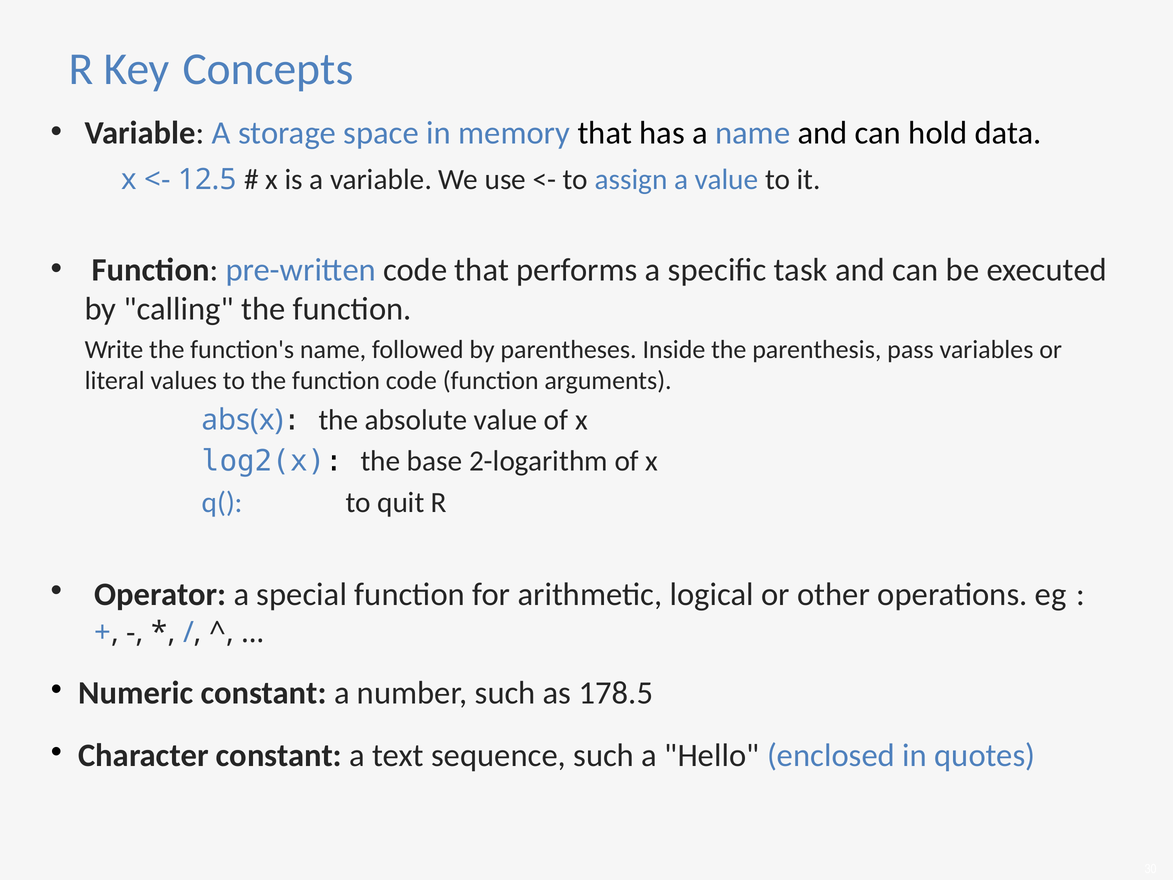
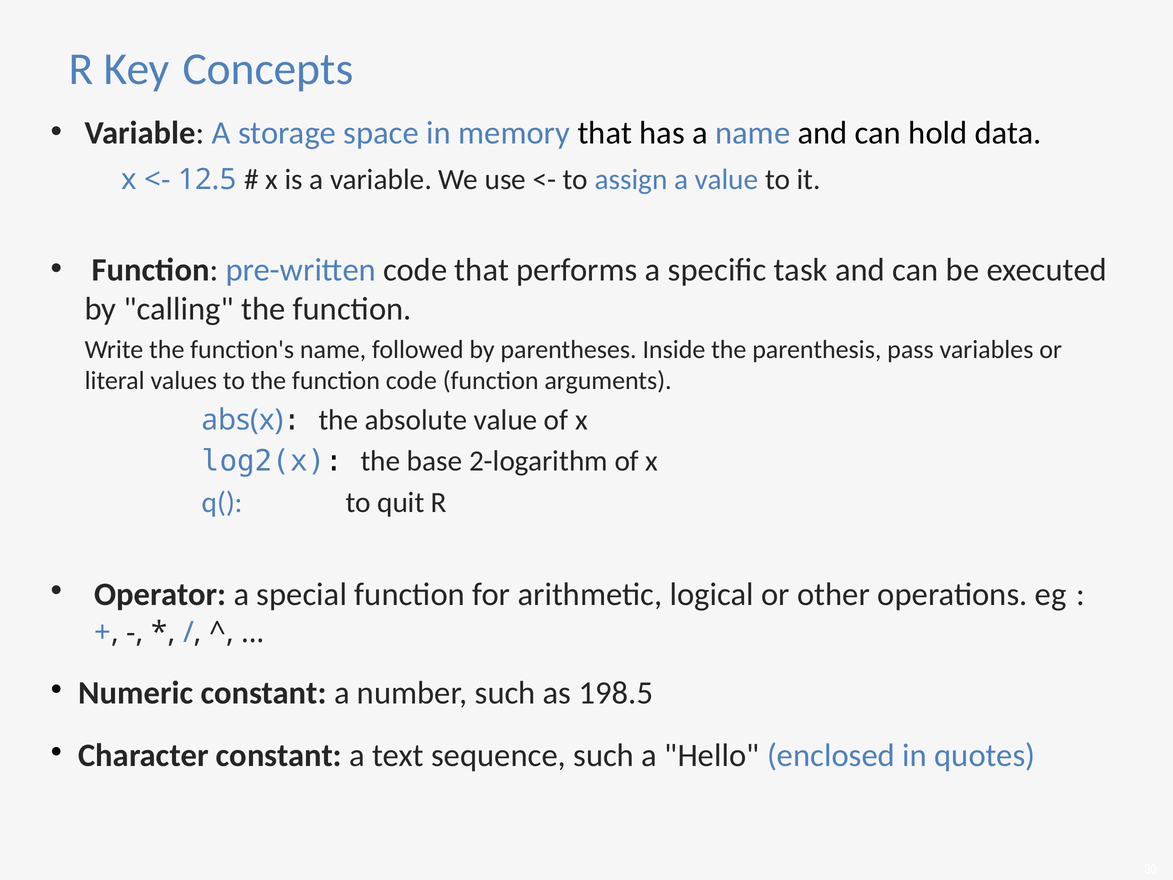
178.5: 178.5 -> 198.5 (616, 693)
